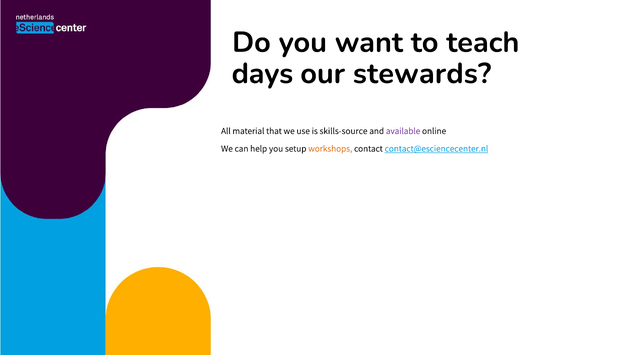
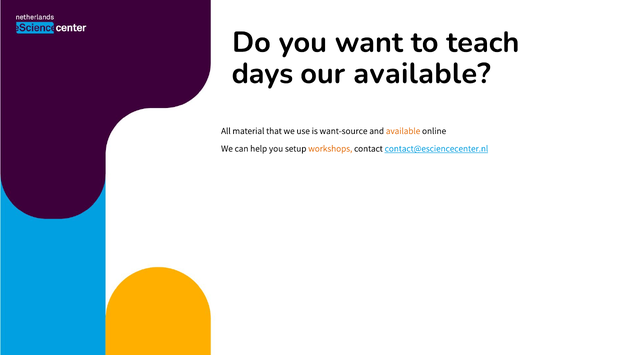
our stewards: stewards -> available (422, 74)
skills-source: skills-source -> want-source (344, 131)
available colour: purple -> orange (403, 131)
